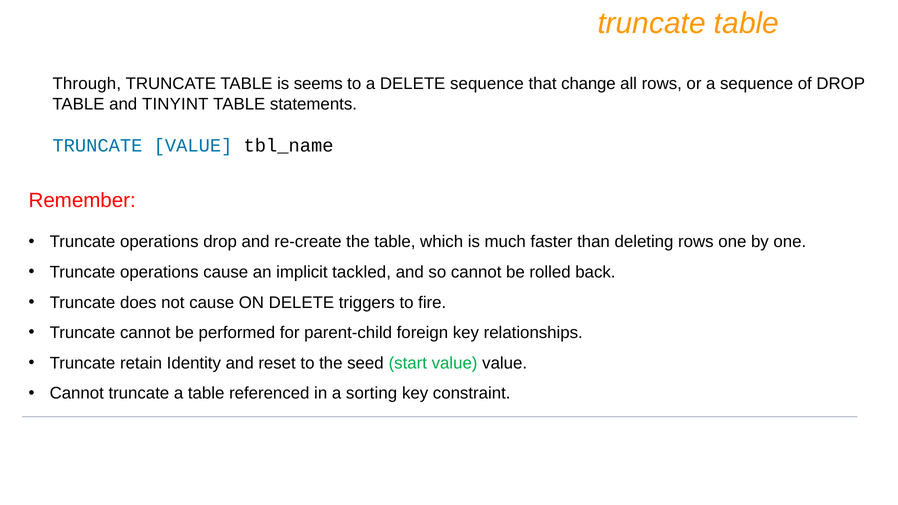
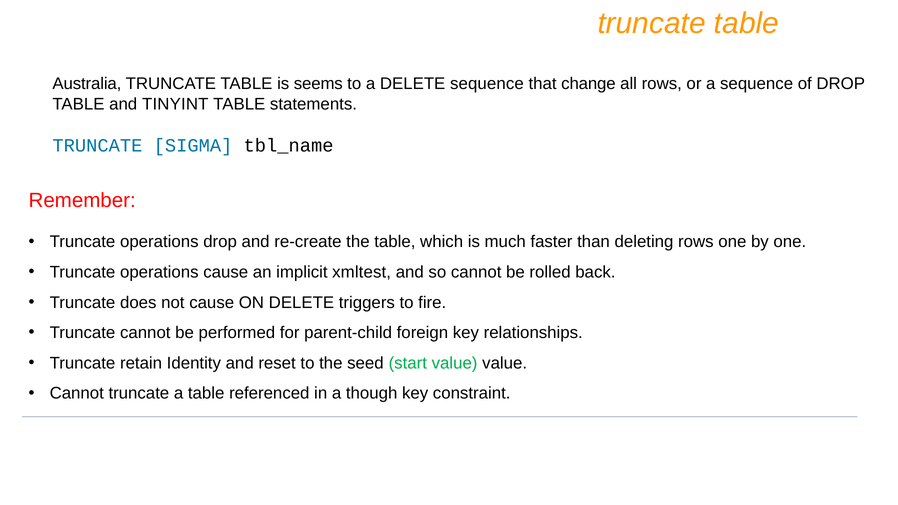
Through: Through -> Australia (87, 84)
TRUNCATE VALUE: VALUE -> SIGMA (193, 146)
tackled: tackled -> xmltest (362, 272)
sorting: sorting -> though (372, 394)
